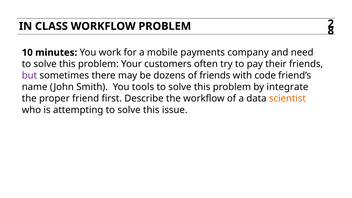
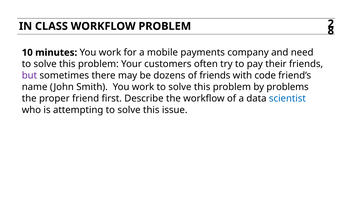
Smith You tools: tools -> work (143, 87)
integrate: integrate -> problems (288, 87)
scientist colour: orange -> blue (287, 98)
